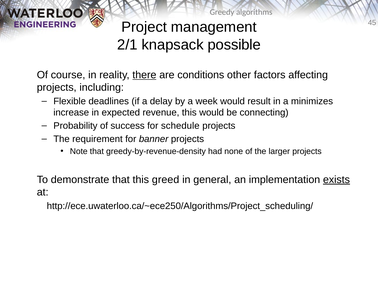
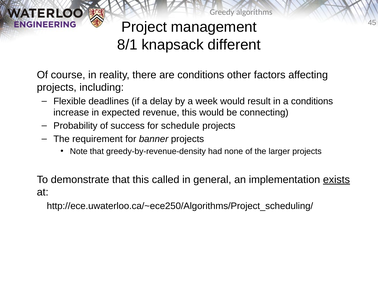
2/1: 2/1 -> 8/1 (127, 45)
possible: possible -> different (234, 45)
there underline: present -> none (144, 75)
a minimizes: minimizes -> conditions (312, 101)
greed: greed -> called (166, 180)
